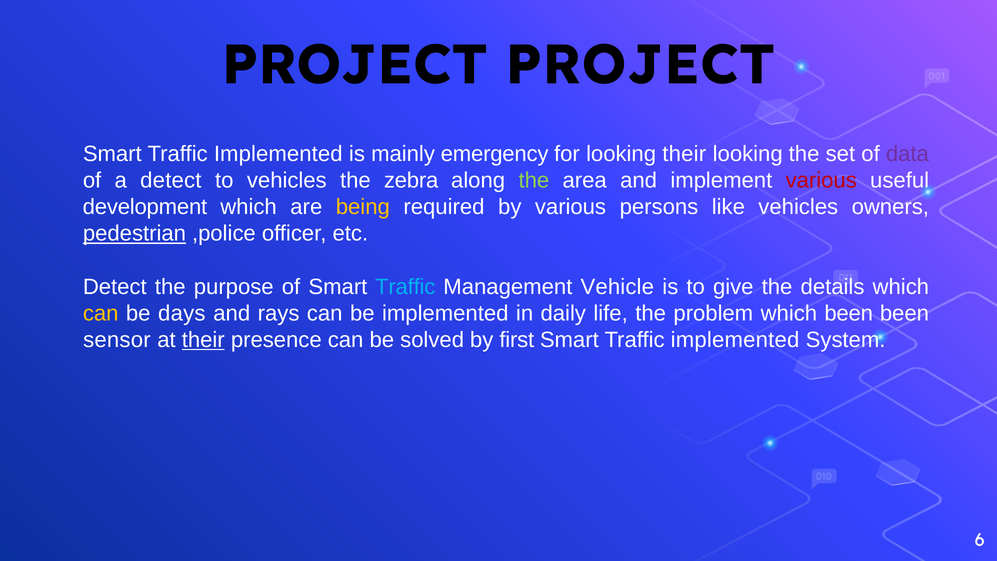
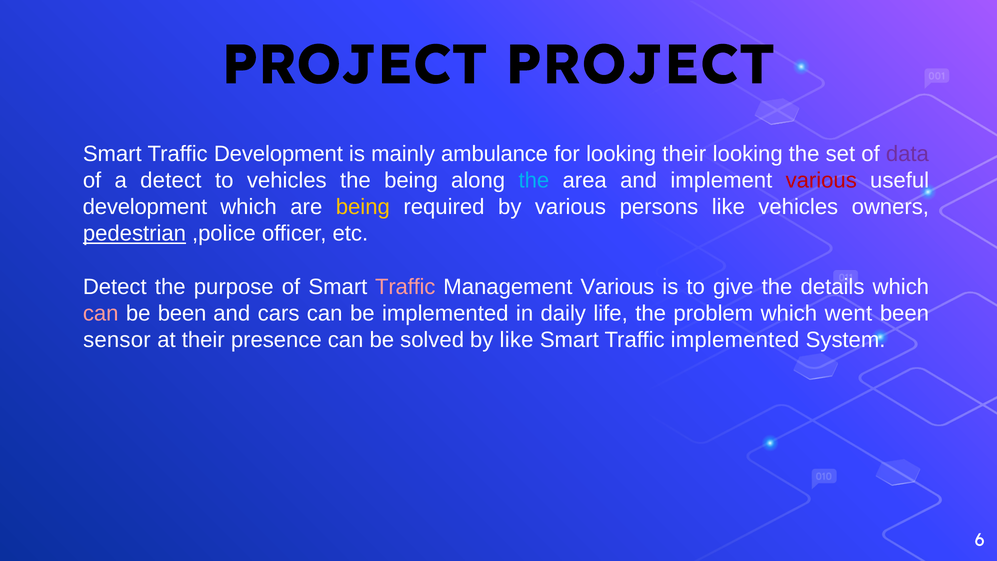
Implemented: Implemented -> Development (278, 154)
emergency: emergency -> ambulance (495, 154)
the zebra: zebra -> being (411, 180)
the colour: light green -> light blue (534, 180)
Traffic colour: light blue -> pink (405, 287)
Management Vehicle: Vehicle -> Various (617, 287)
can colour: yellow -> pink (101, 313)
be days: days -> been (182, 313)
rays: rays -> cars (279, 313)
which been: been -> went (848, 313)
their underline: present -> none (203, 340)
by first: first -> like (517, 340)
